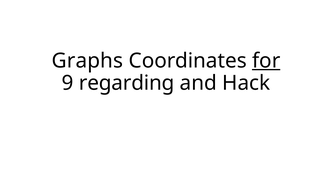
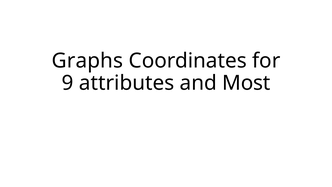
for underline: present -> none (266, 61)
regarding: regarding -> attributes (127, 83)
Hack: Hack -> Most (246, 83)
